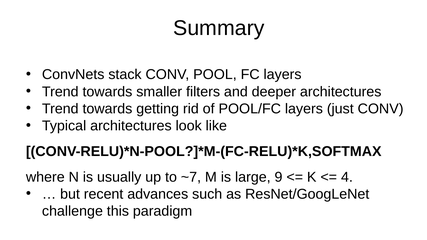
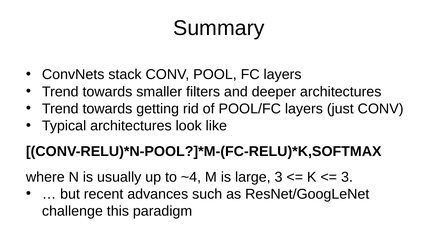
~7: ~7 -> ~4 (191, 177)
large 9: 9 -> 3 (279, 177)
4: 4 -> 3 (347, 177)
